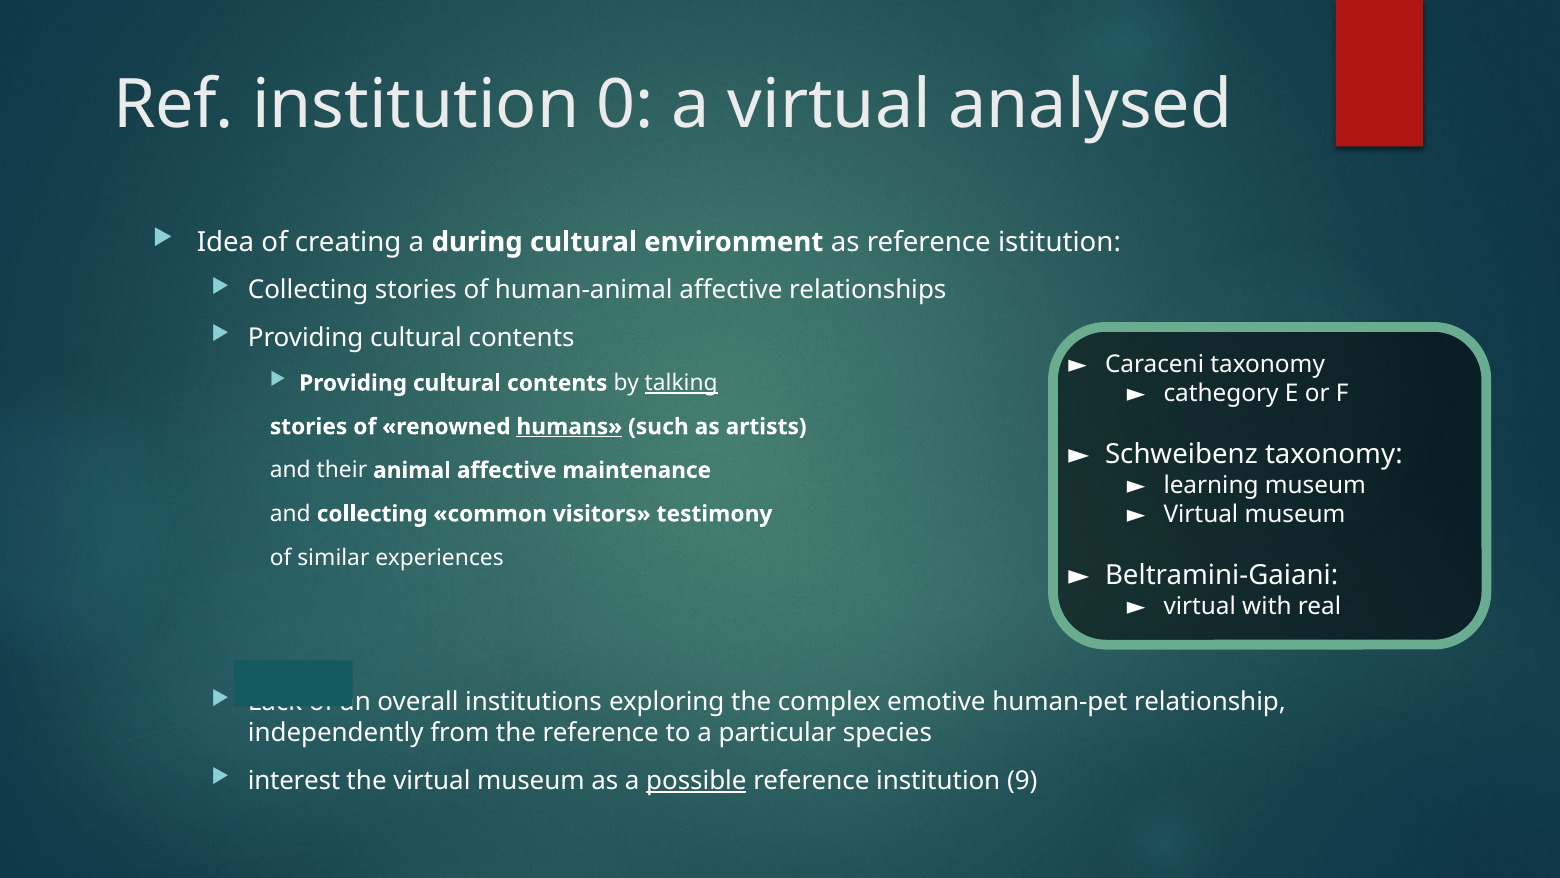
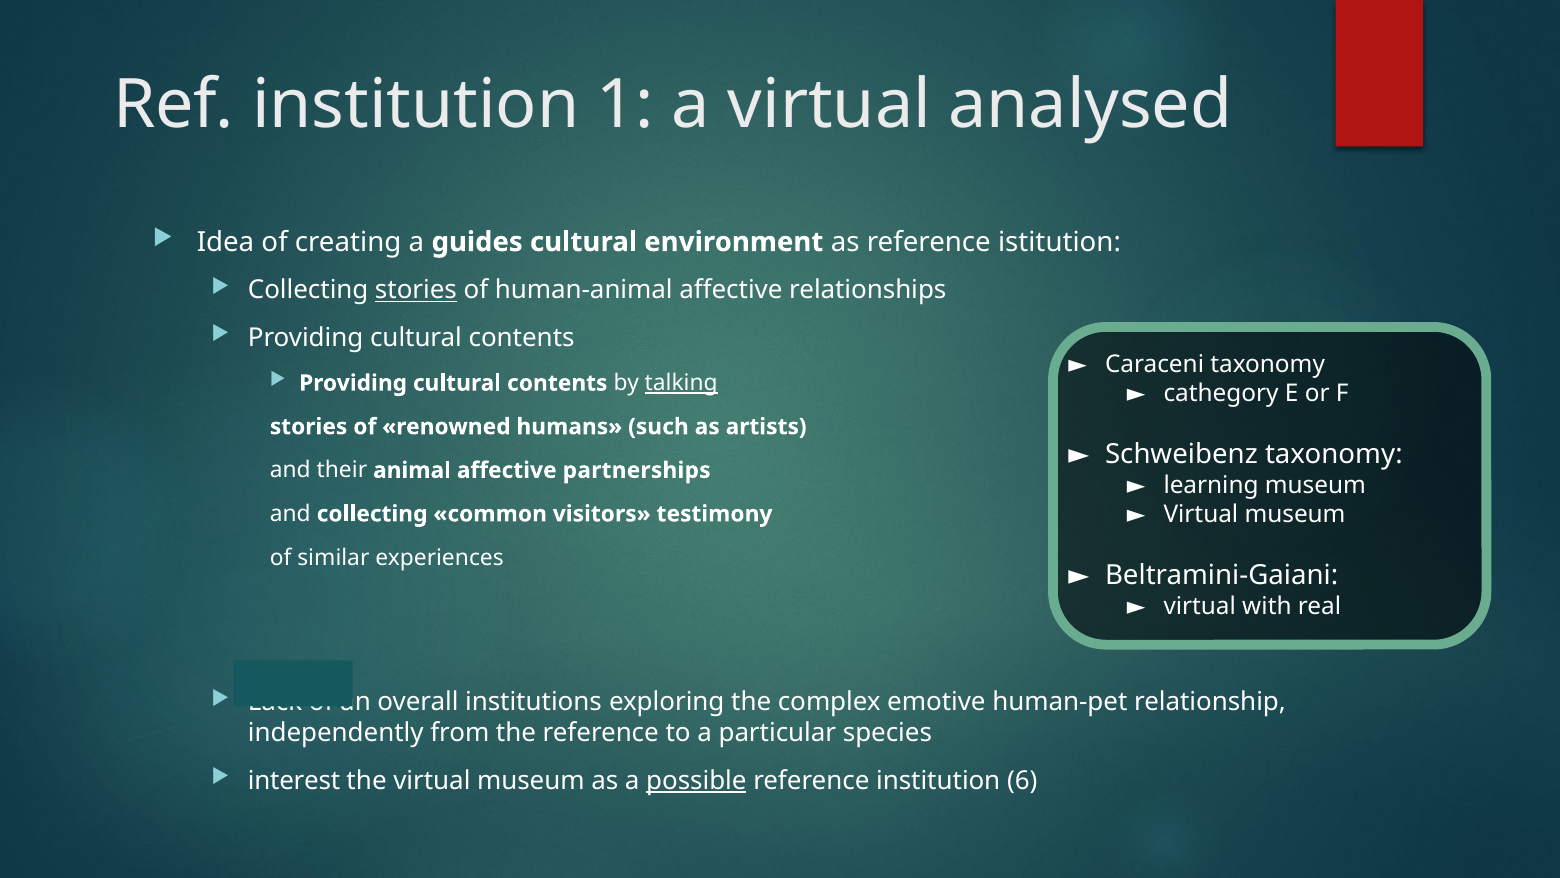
0: 0 -> 1 (626, 105)
during: during -> guides (477, 242)
stories underline: none -> present (416, 290)
humans underline: present -> none (569, 426)
maintenance: maintenance -> partnerships (637, 470)
9: 9 -> 6 (1022, 780)
